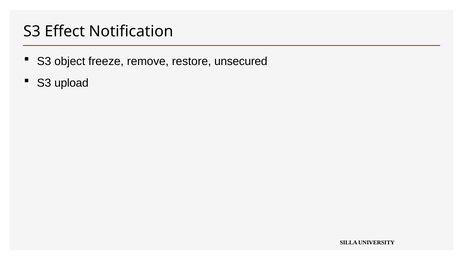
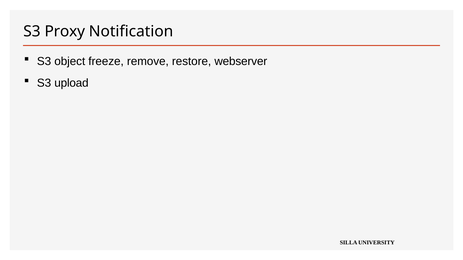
Effect: Effect -> Proxy (65, 31)
unsecured: unsecured -> webserver (241, 61)
